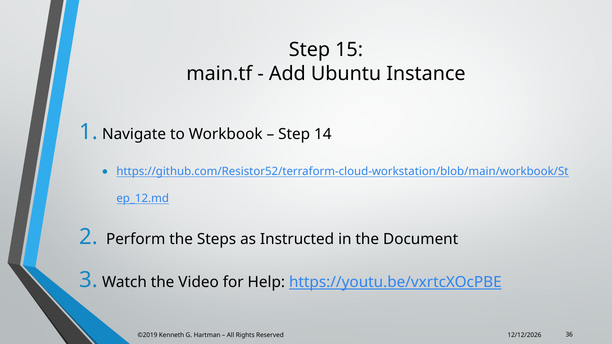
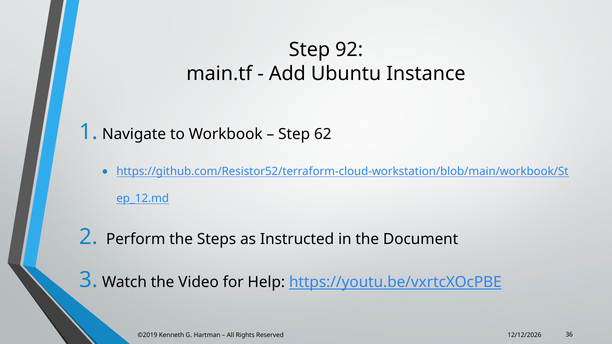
15: 15 -> 92 (349, 50)
14: 14 -> 62 (323, 134)
